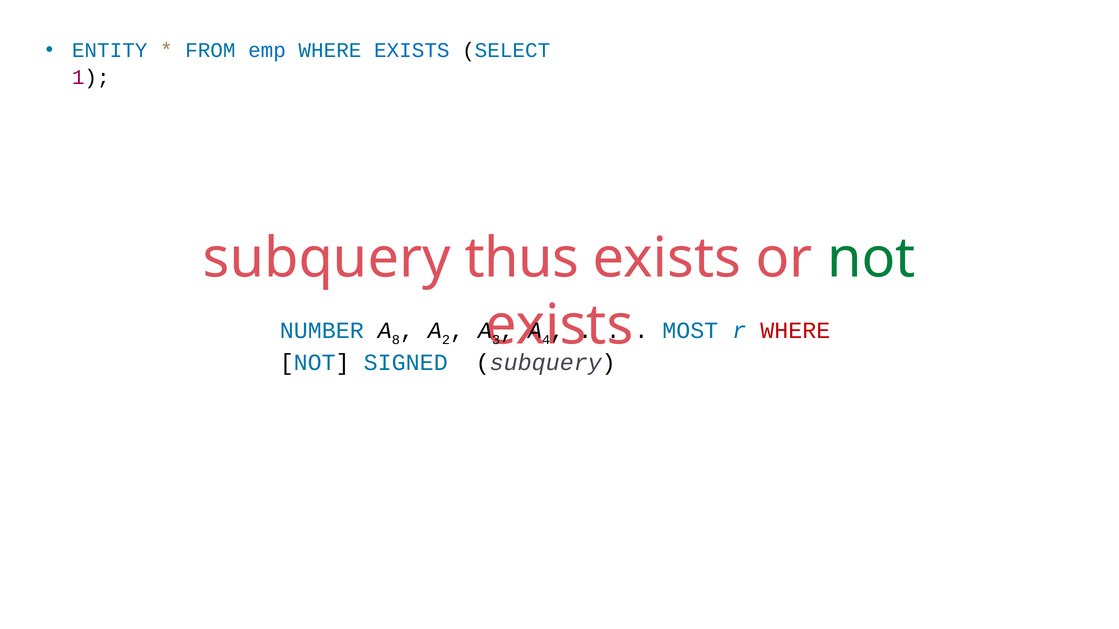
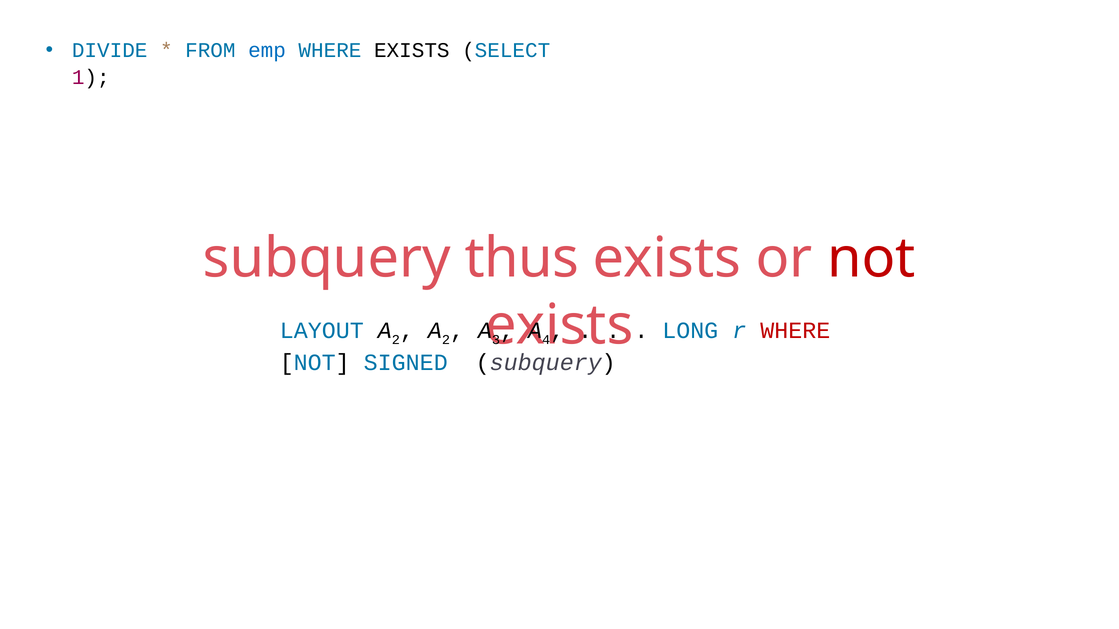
ENTITY: ENTITY -> DIVIDE (110, 50)
EXISTS colour: blue -> black (412, 50)
not colour: green -> red (871, 258)
NUMBER: NUMBER -> LAYOUT (322, 331)
8: 8 -> 2 (396, 340)
MOST: MOST -> LONG (690, 331)
